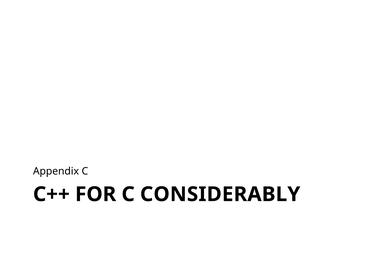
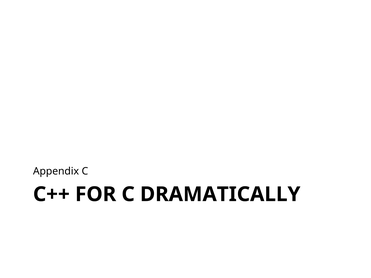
CONSIDERABLY: CONSIDERABLY -> DRAMATICALLY (220, 194)
